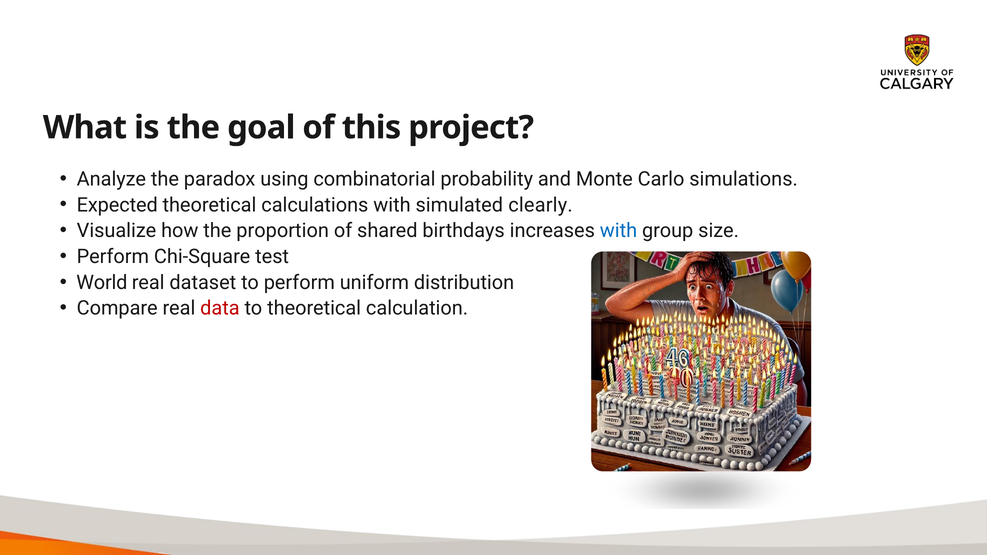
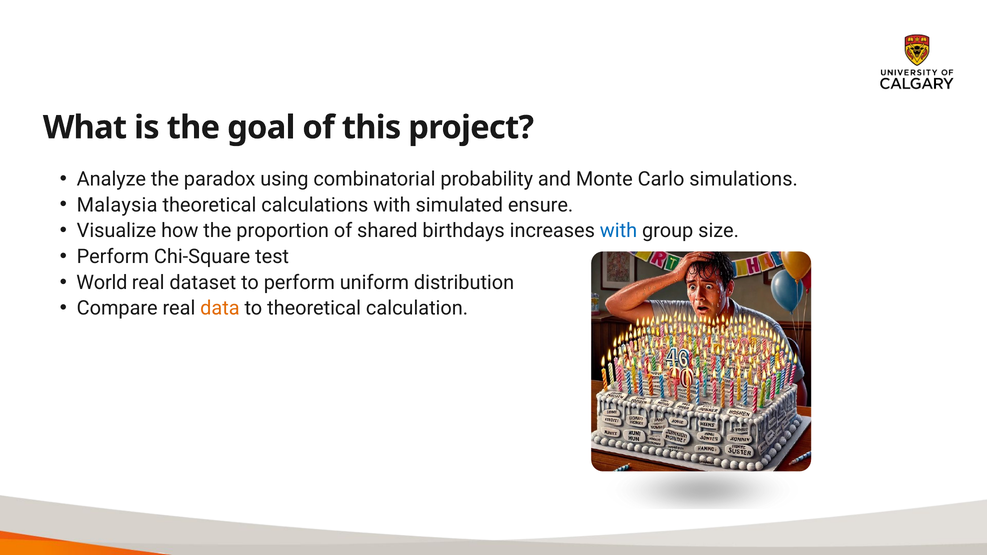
Expected: Expected -> Malaysia (117, 205)
clearly: clearly -> ensure (541, 205)
data colour: red -> orange (220, 309)
